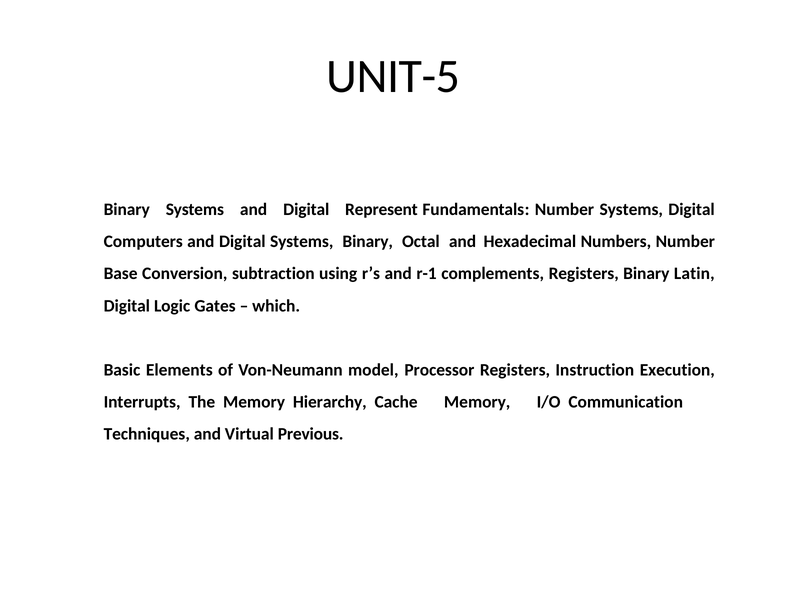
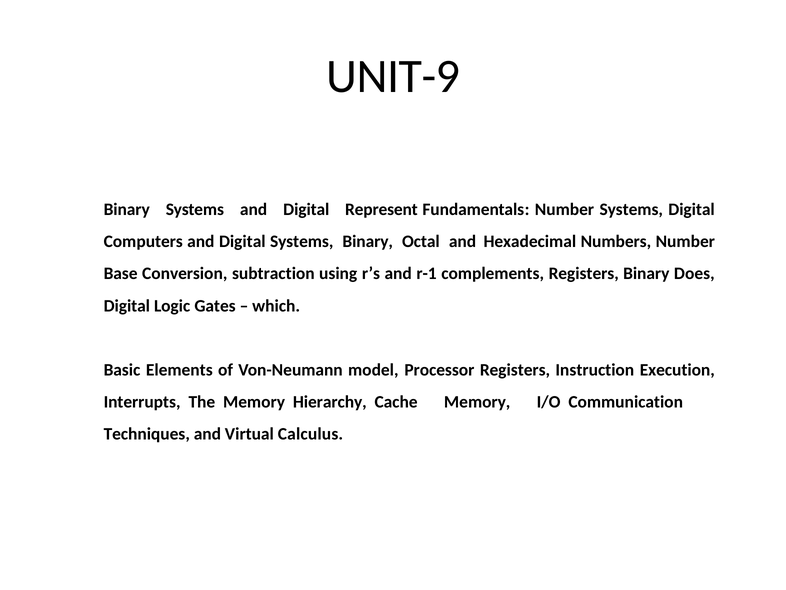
UNIT-5: UNIT-5 -> UNIT-9 (393, 76)
Latin: Latin -> Does (694, 273)
Previous: Previous -> Calculus (310, 434)
